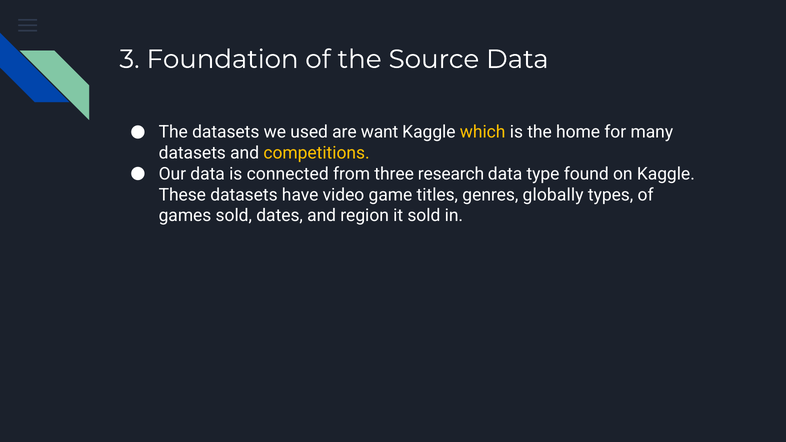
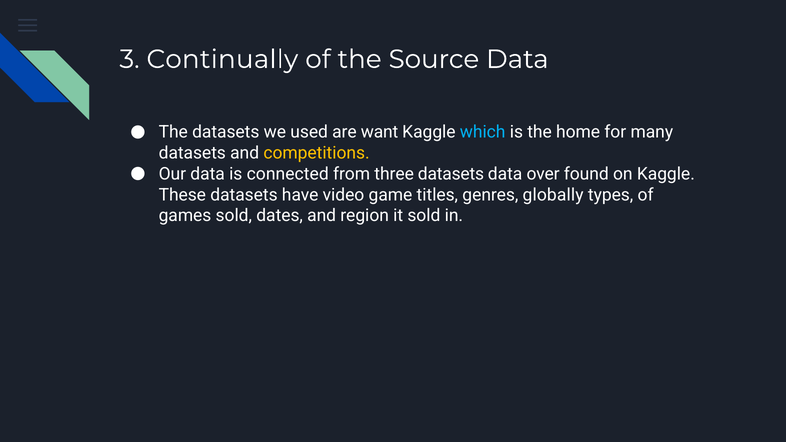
Foundation: Foundation -> Continually (222, 59)
which colour: yellow -> light blue (483, 132)
three research: research -> datasets (451, 174)
type: type -> over (543, 174)
